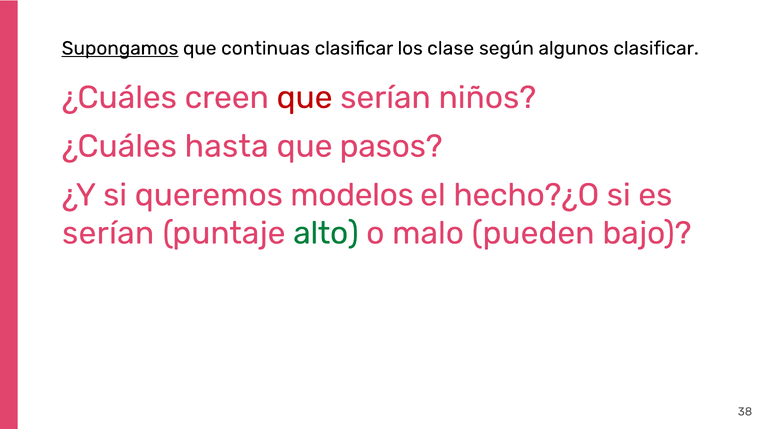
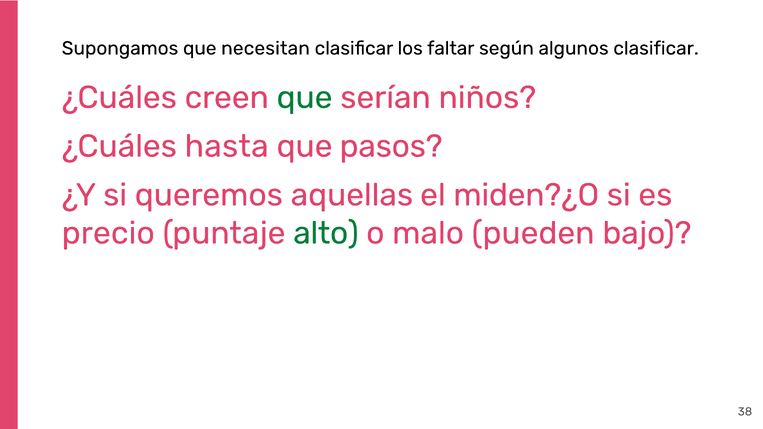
Supongamos underline: present -> none (120, 48)
continuas: continuas -> necesitan (266, 48)
clase: clase -> faltar (451, 48)
que colour: red -> green (305, 98)
modelos: modelos -> aquellas (352, 195)
hecho?¿O: hecho?¿O -> miden?¿O (526, 195)
serían: serían -> precio (108, 233)
